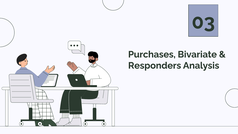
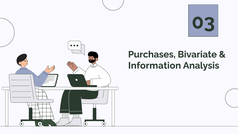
Responders: Responders -> Information (155, 66)
